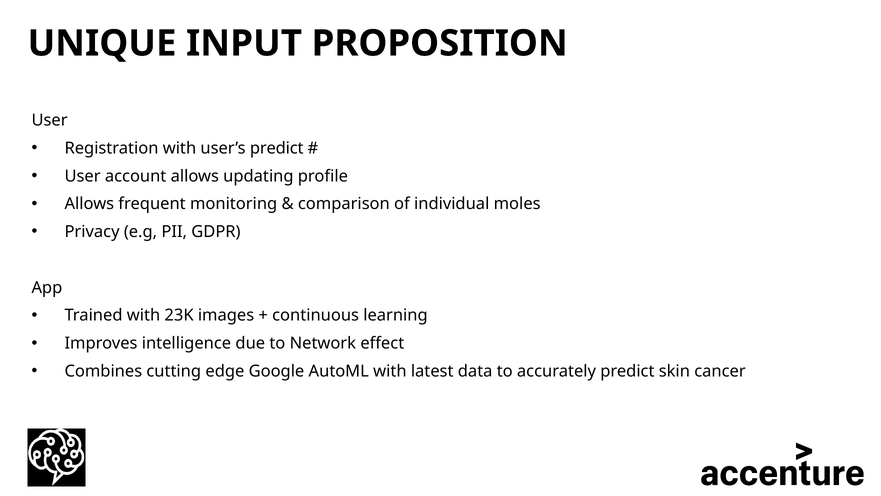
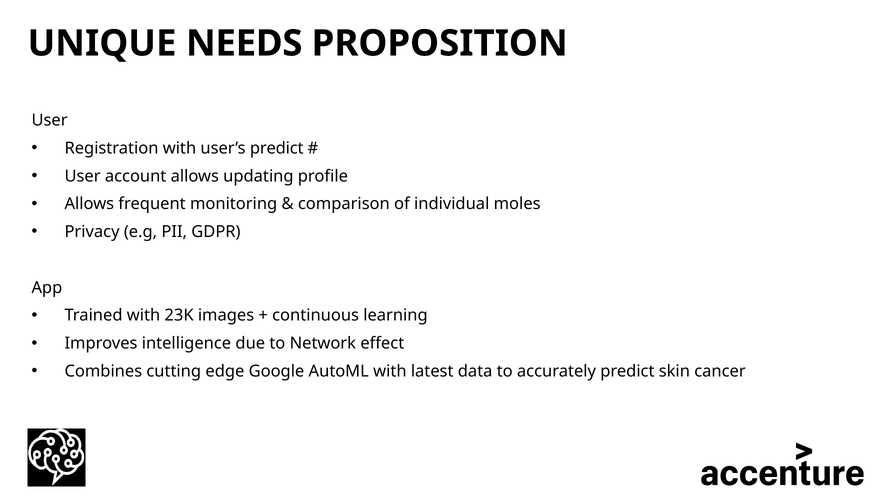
INPUT: INPUT -> NEEDS (244, 43)
